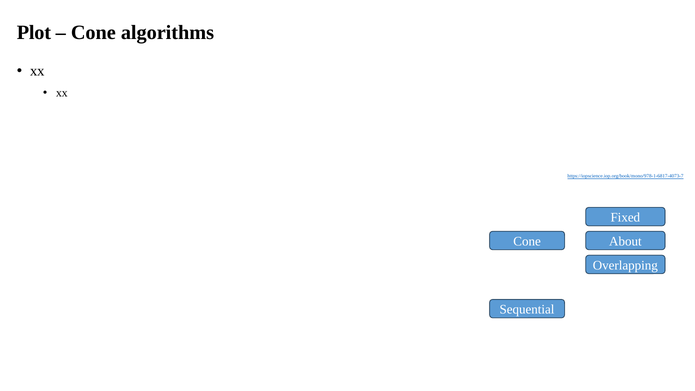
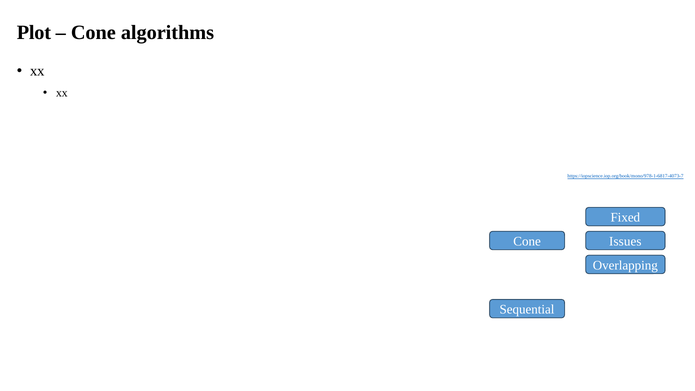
About: About -> Issues (625, 241)
